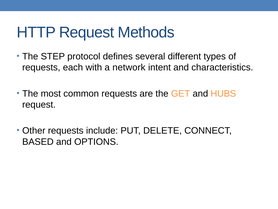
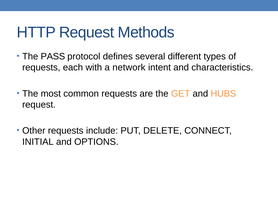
STEP: STEP -> PASS (53, 56)
BASED: BASED -> INITIAL (38, 141)
